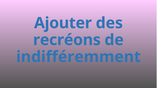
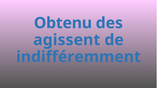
Ajouter: Ajouter -> Obtenu (63, 23)
recréons: recréons -> agissent (67, 40)
